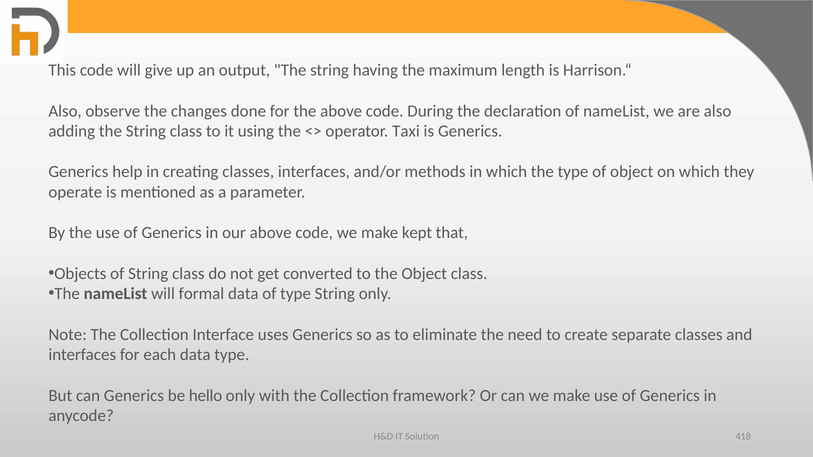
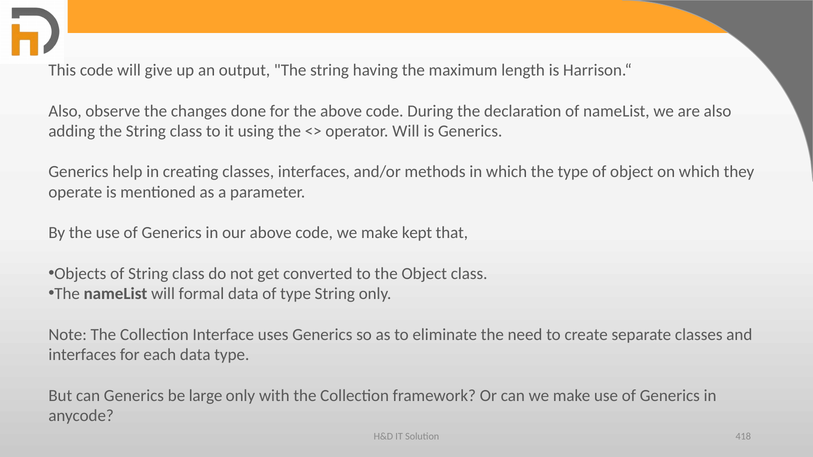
operator Taxi: Taxi -> Will (406, 131)
hello: hello -> large (206, 396)
